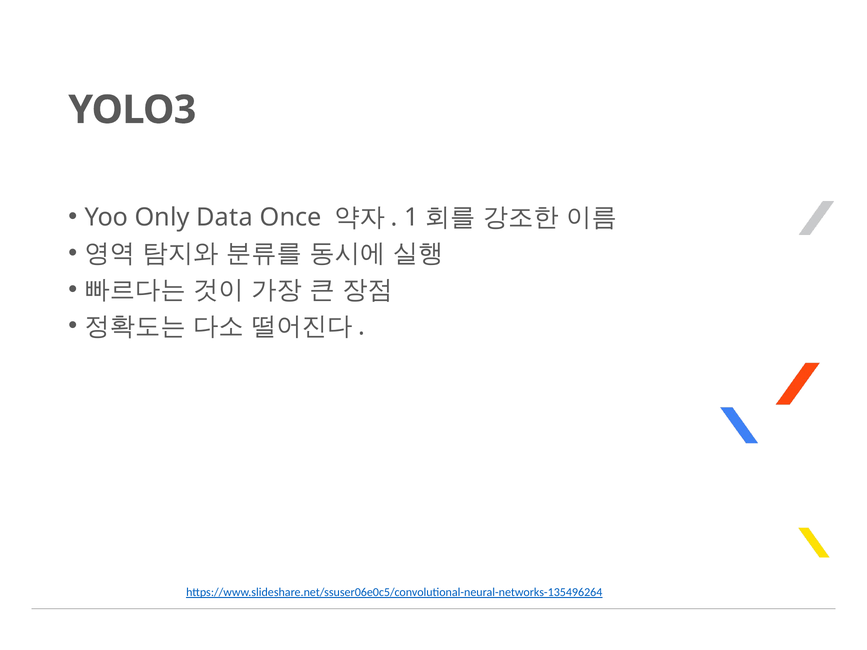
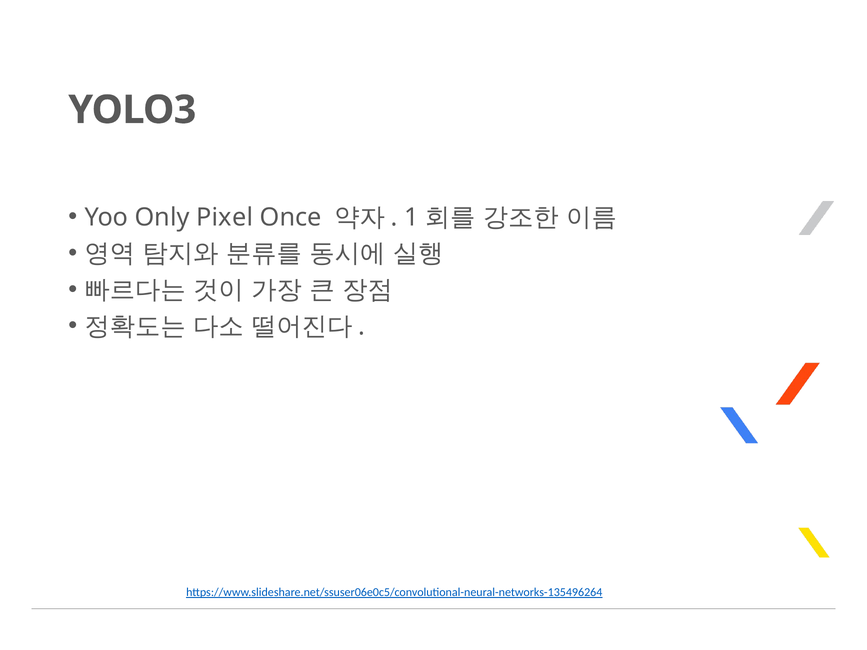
Data: Data -> Pixel (225, 217)
